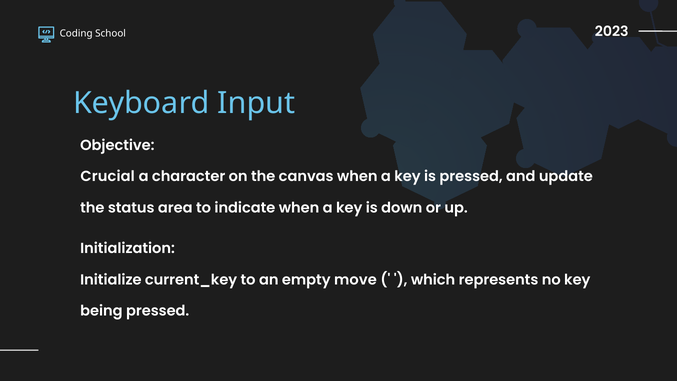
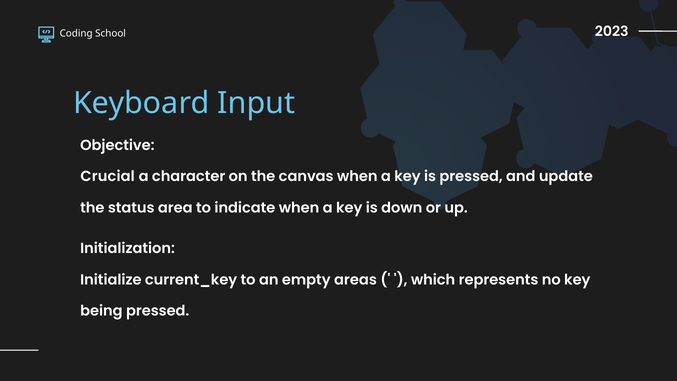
move: move -> areas (355, 280)
